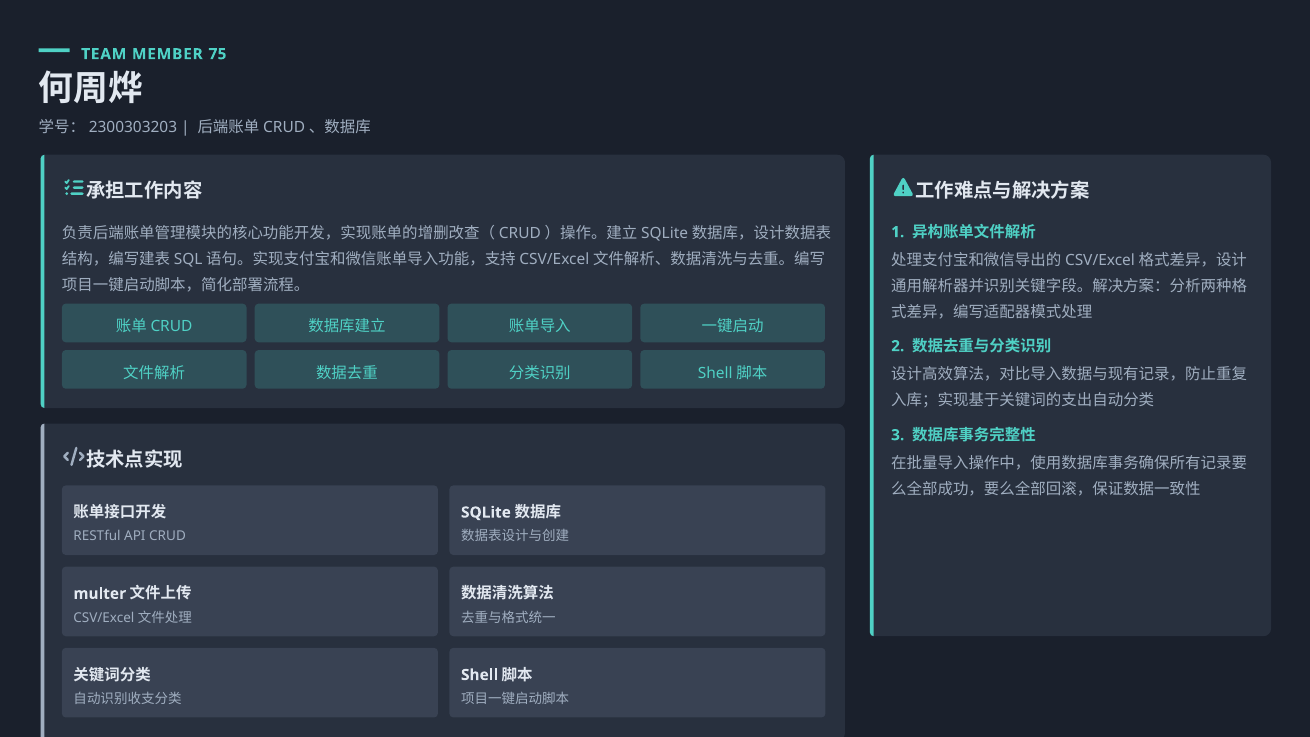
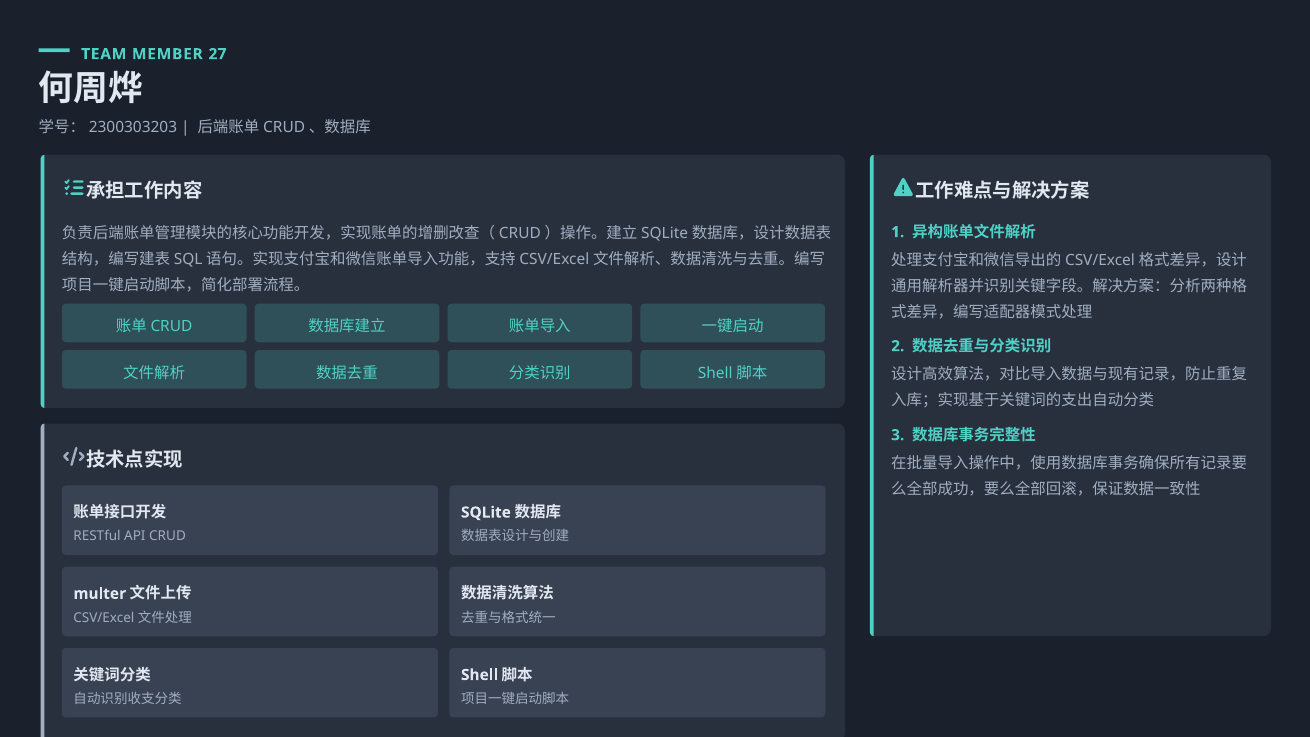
75: 75 -> 27 (217, 54)
